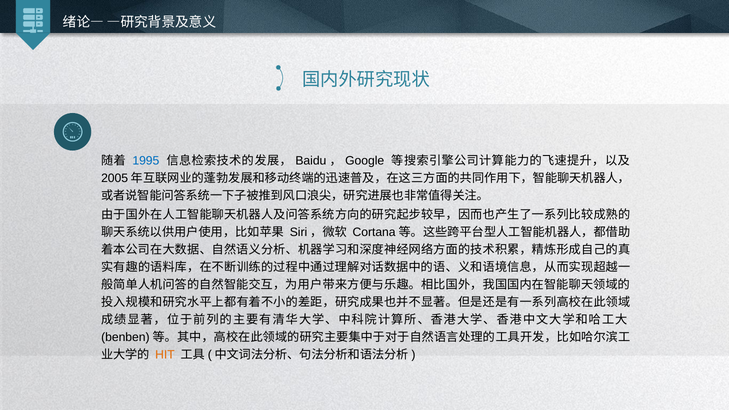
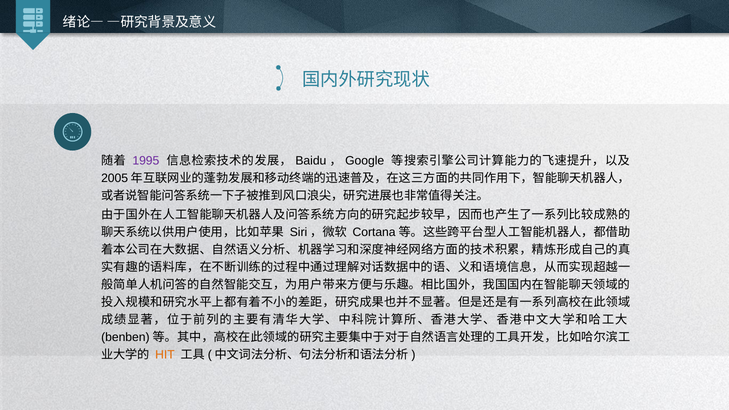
1995 colour: blue -> purple (146, 161)
